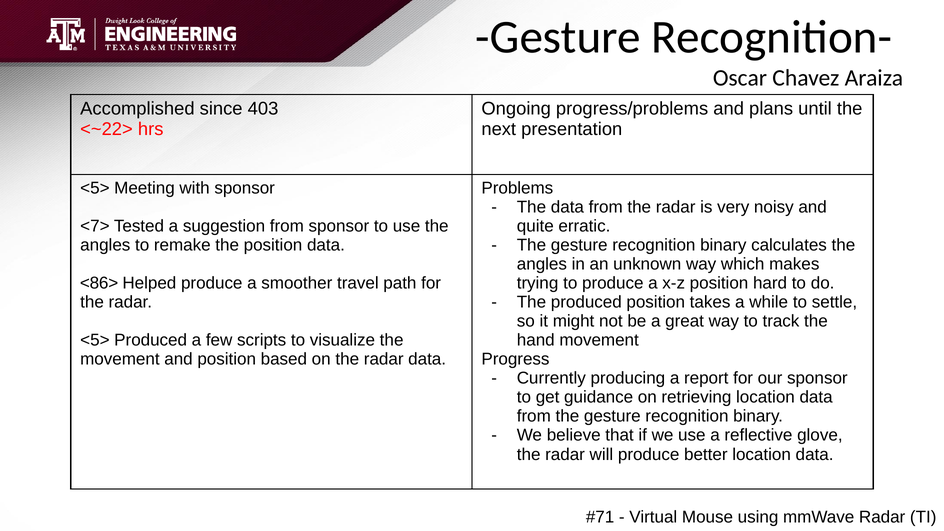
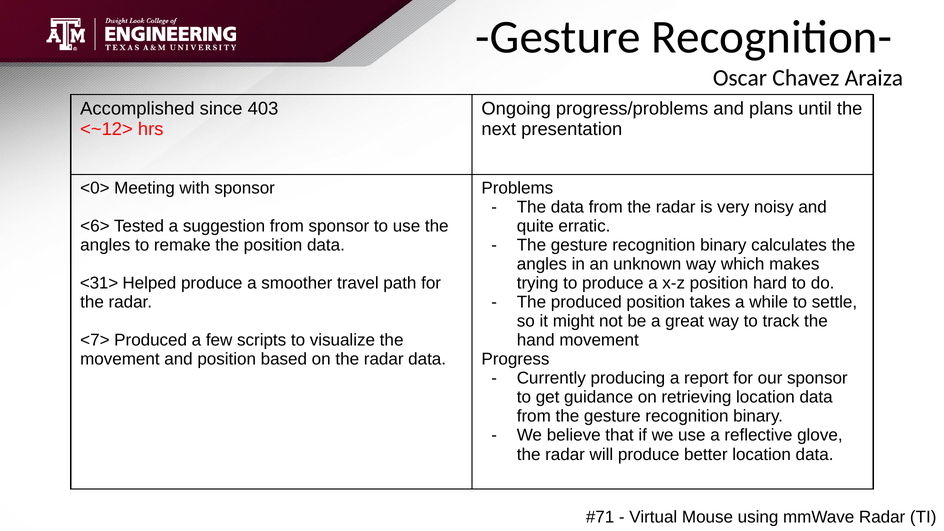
<~22>: <~22> -> <~12> (107, 129)
<5>: <5> -> <0> (95, 188)
<7>: <7> -> <6> (95, 226)
<86>: <86> -> <31> (99, 283)
<5>: <5> -> <7> (95, 340)
